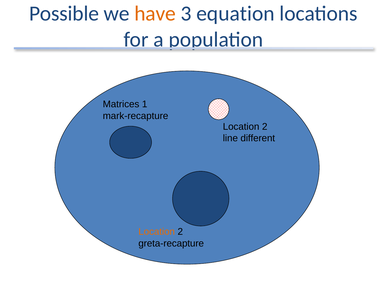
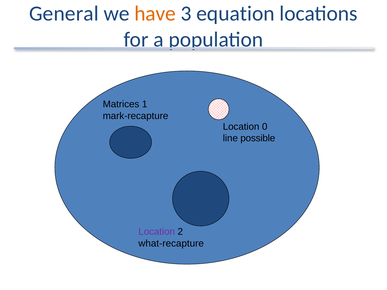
Possible: Possible -> General (64, 14)
2: 2 -> 0 (265, 127)
different: different -> possible (258, 138)
Location colour: orange -> purple (157, 232)
greta-recapture: greta-recapture -> what-recapture (171, 244)
